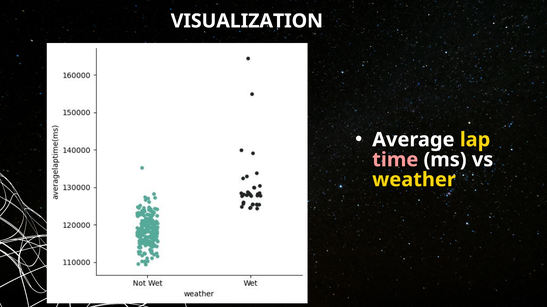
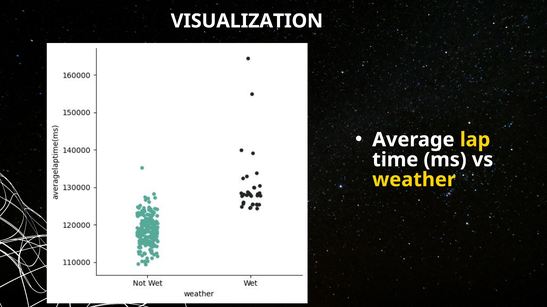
time colour: pink -> white (395, 160)
